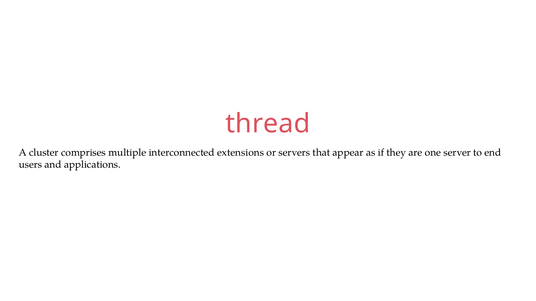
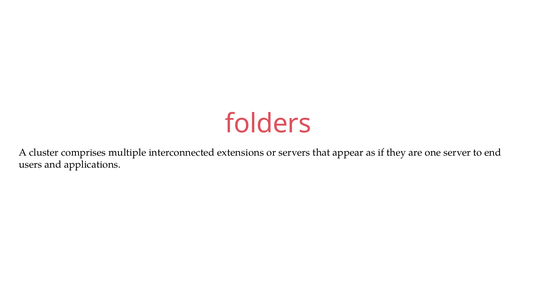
thread: thread -> folders (268, 124)
